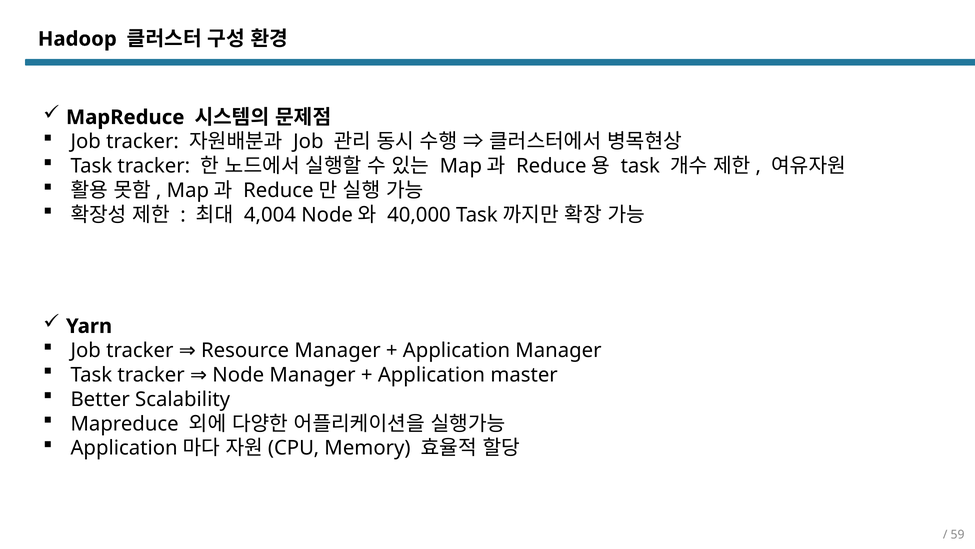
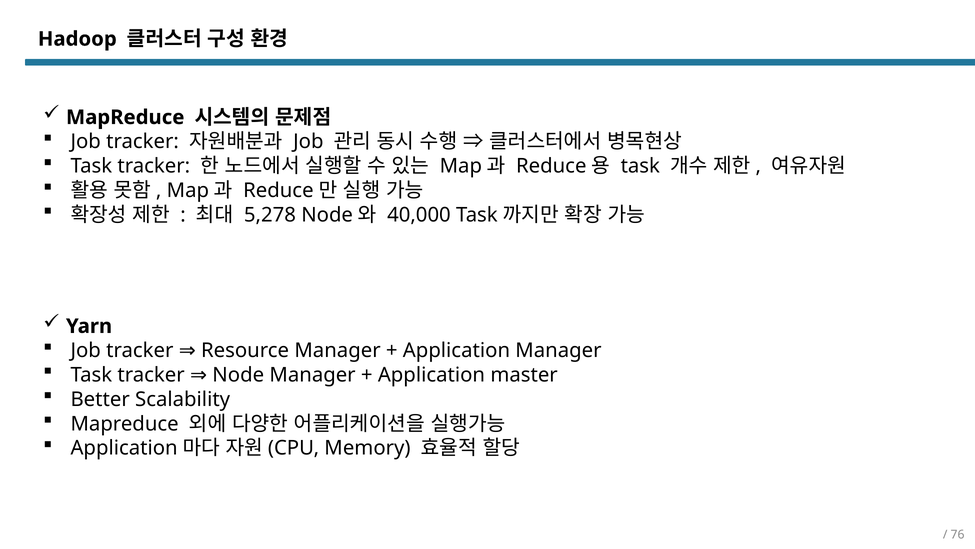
4,004: 4,004 -> 5,278 (270, 215)
59: 59 -> 76 (958, 534)
